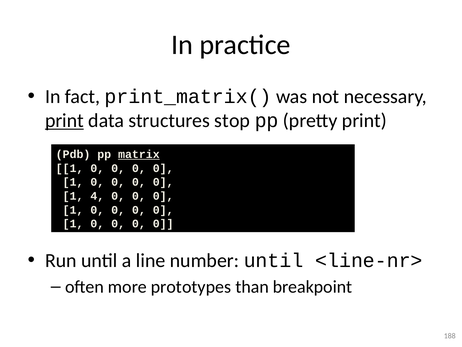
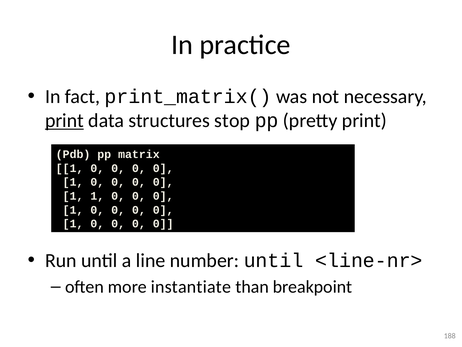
matrix underline: present -> none (139, 154)
1 4: 4 -> 1 (97, 196)
prototypes: prototypes -> instantiate (191, 287)
